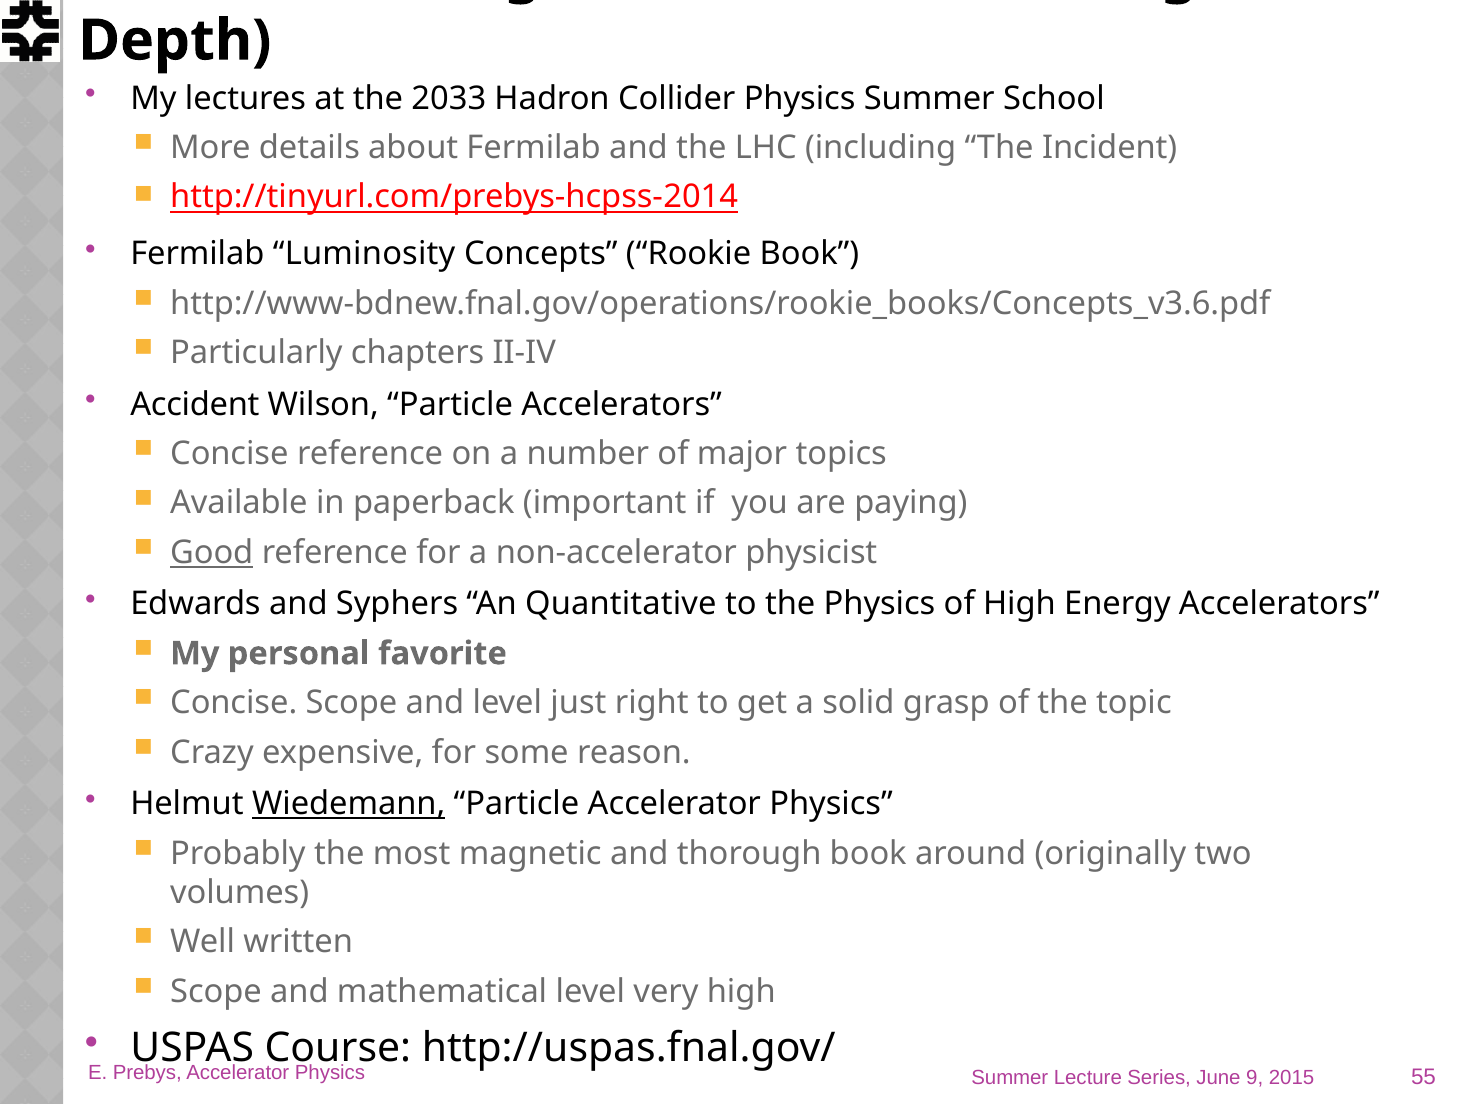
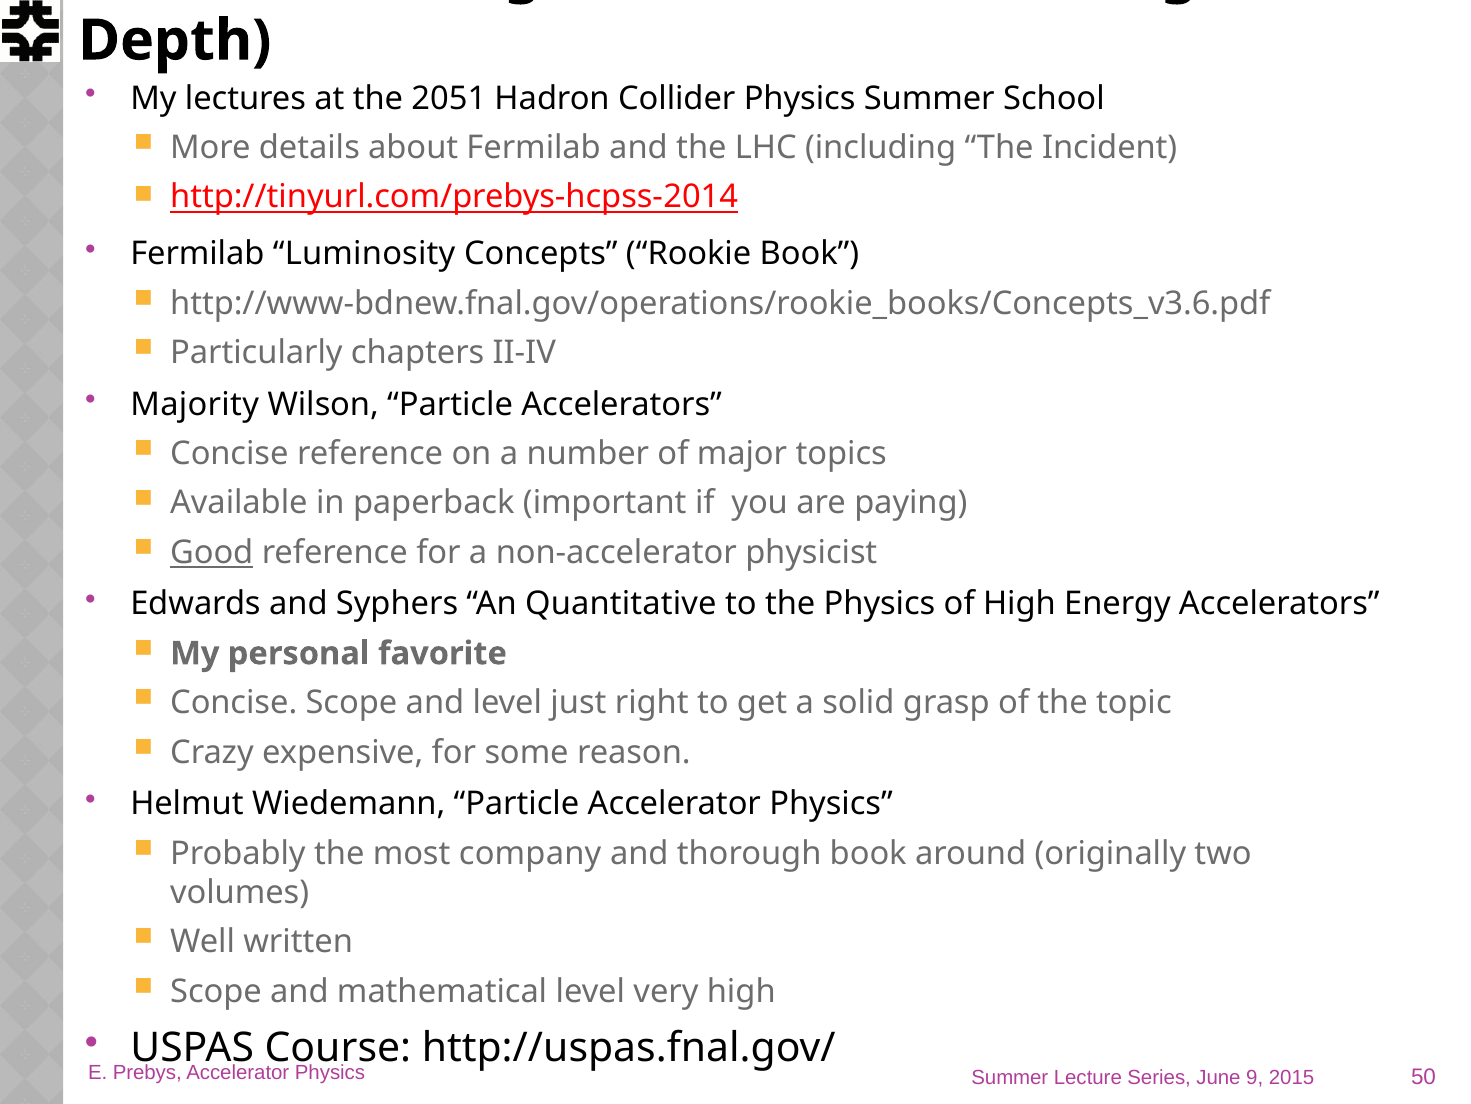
2033: 2033 -> 2051 (449, 98)
Accident: Accident -> Majority (195, 404)
Wiedemann underline: present -> none (349, 803)
magnetic: magnetic -> company (530, 853)
55: 55 -> 50 (1423, 1076)
